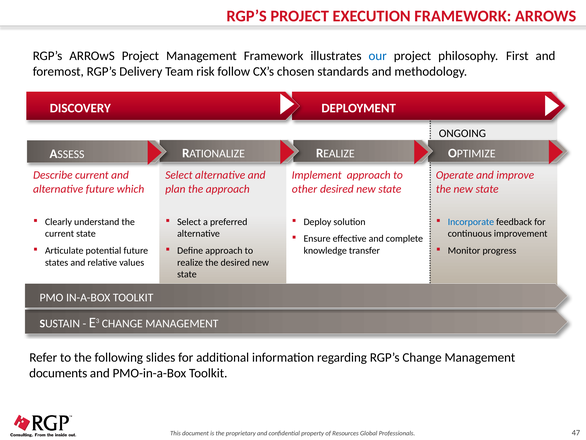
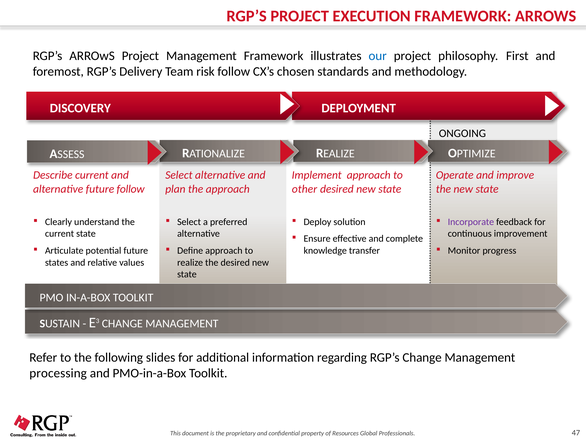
future which: which -> follow (131, 189)
Incorporate colour: blue -> purple (471, 222)
documents: documents -> processing (58, 373)
